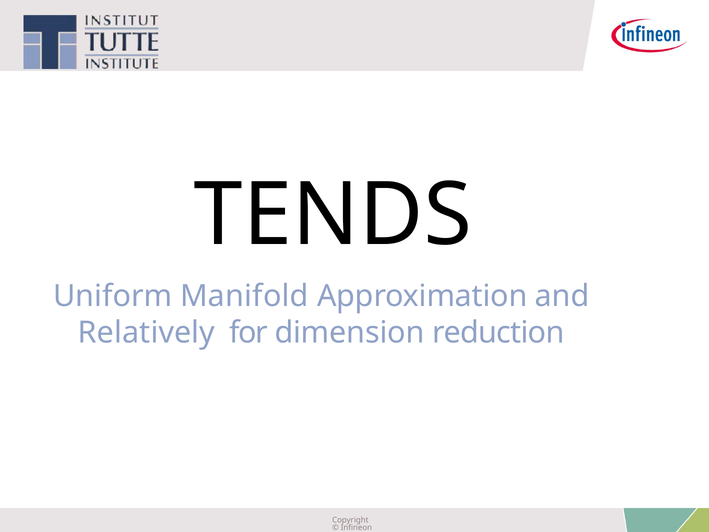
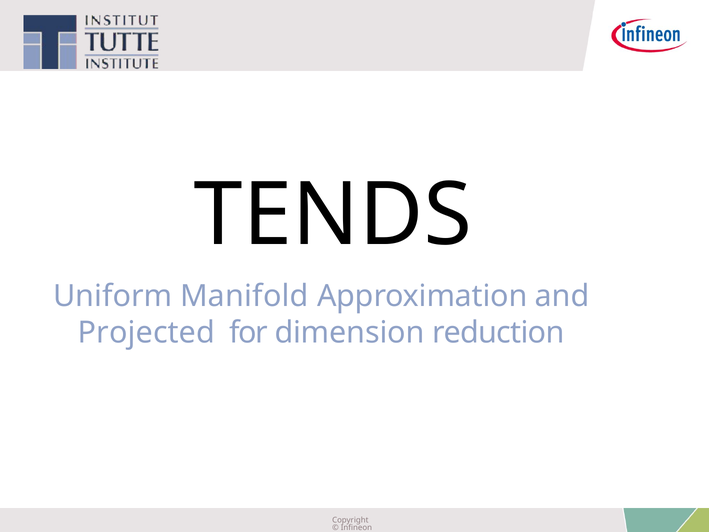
Relatively: Relatively -> Projected (146, 333)
